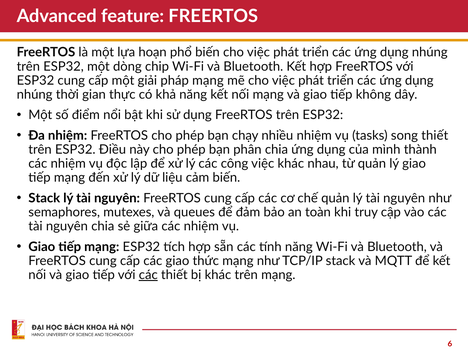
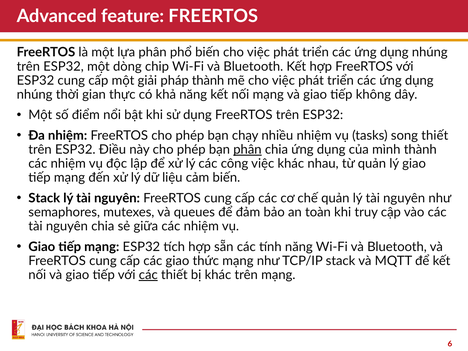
lựa hoạn: hoạn -> phân (153, 52)
pháp mạng: mạng -> thành (208, 80)
phân underline: none -> present (247, 150)
